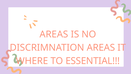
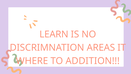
AREAS: AREAS -> LEARN (54, 34)
ESSENTIAL: ESSENTIAL -> ADDITION (93, 61)
